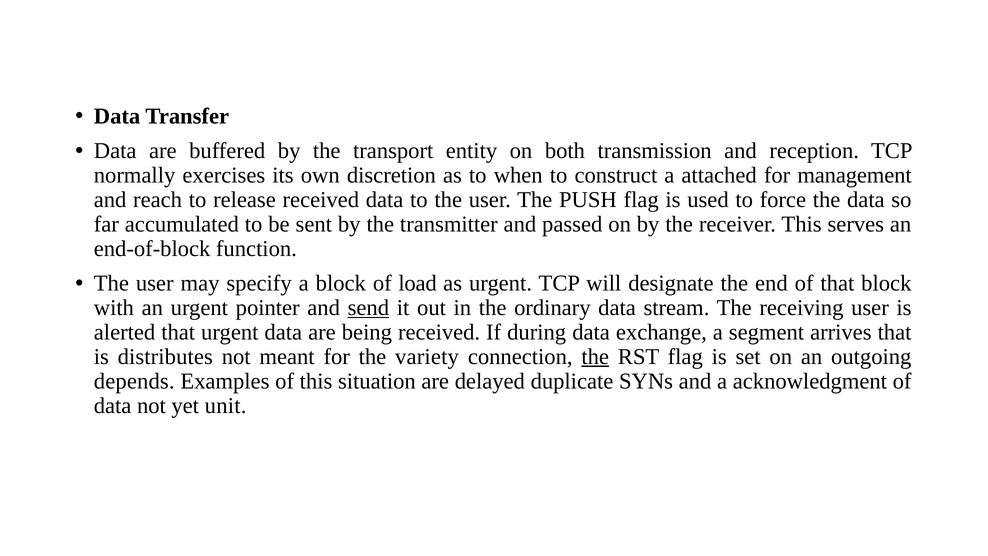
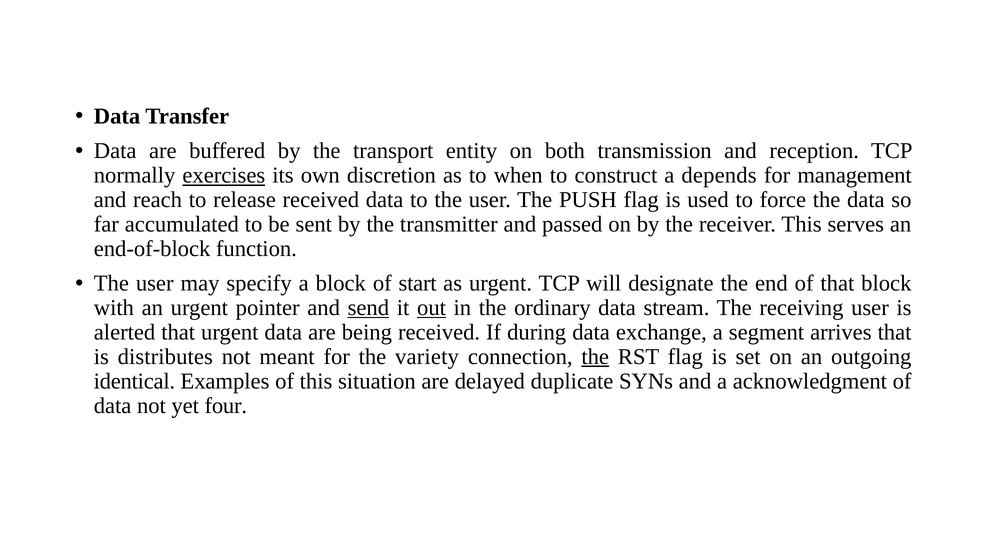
exercises underline: none -> present (224, 175)
attached: attached -> depends (719, 175)
load: load -> start (418, 283)
out underline: none -> present (432, 308)
depends: depends -> identical (134, 381)
unit: unit -> four (226, 405)
